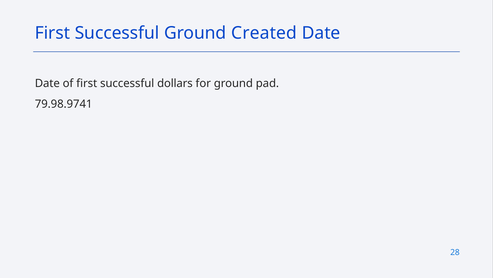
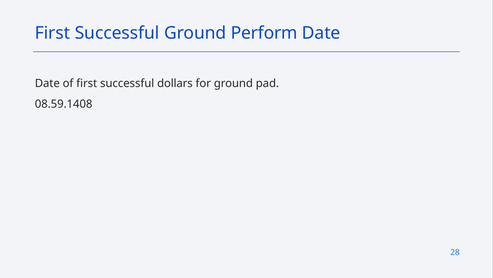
Created: Created -> Perform (264, 33)
79.98.9741: 79.98.9741 -> 08.59.1408 (64, 104)
